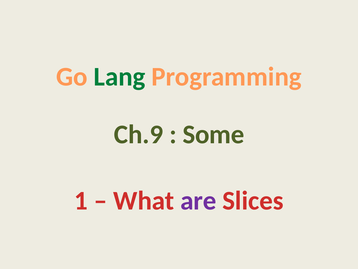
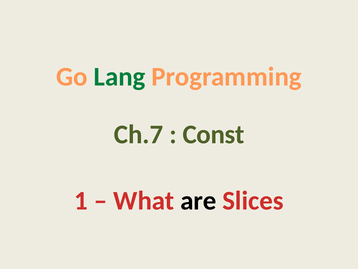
Ch.9: Ch.9 -> Ch.7 (139, 134)
Some: Some -> Const (213, 134)
are colour: purple -> black (198, 200)
